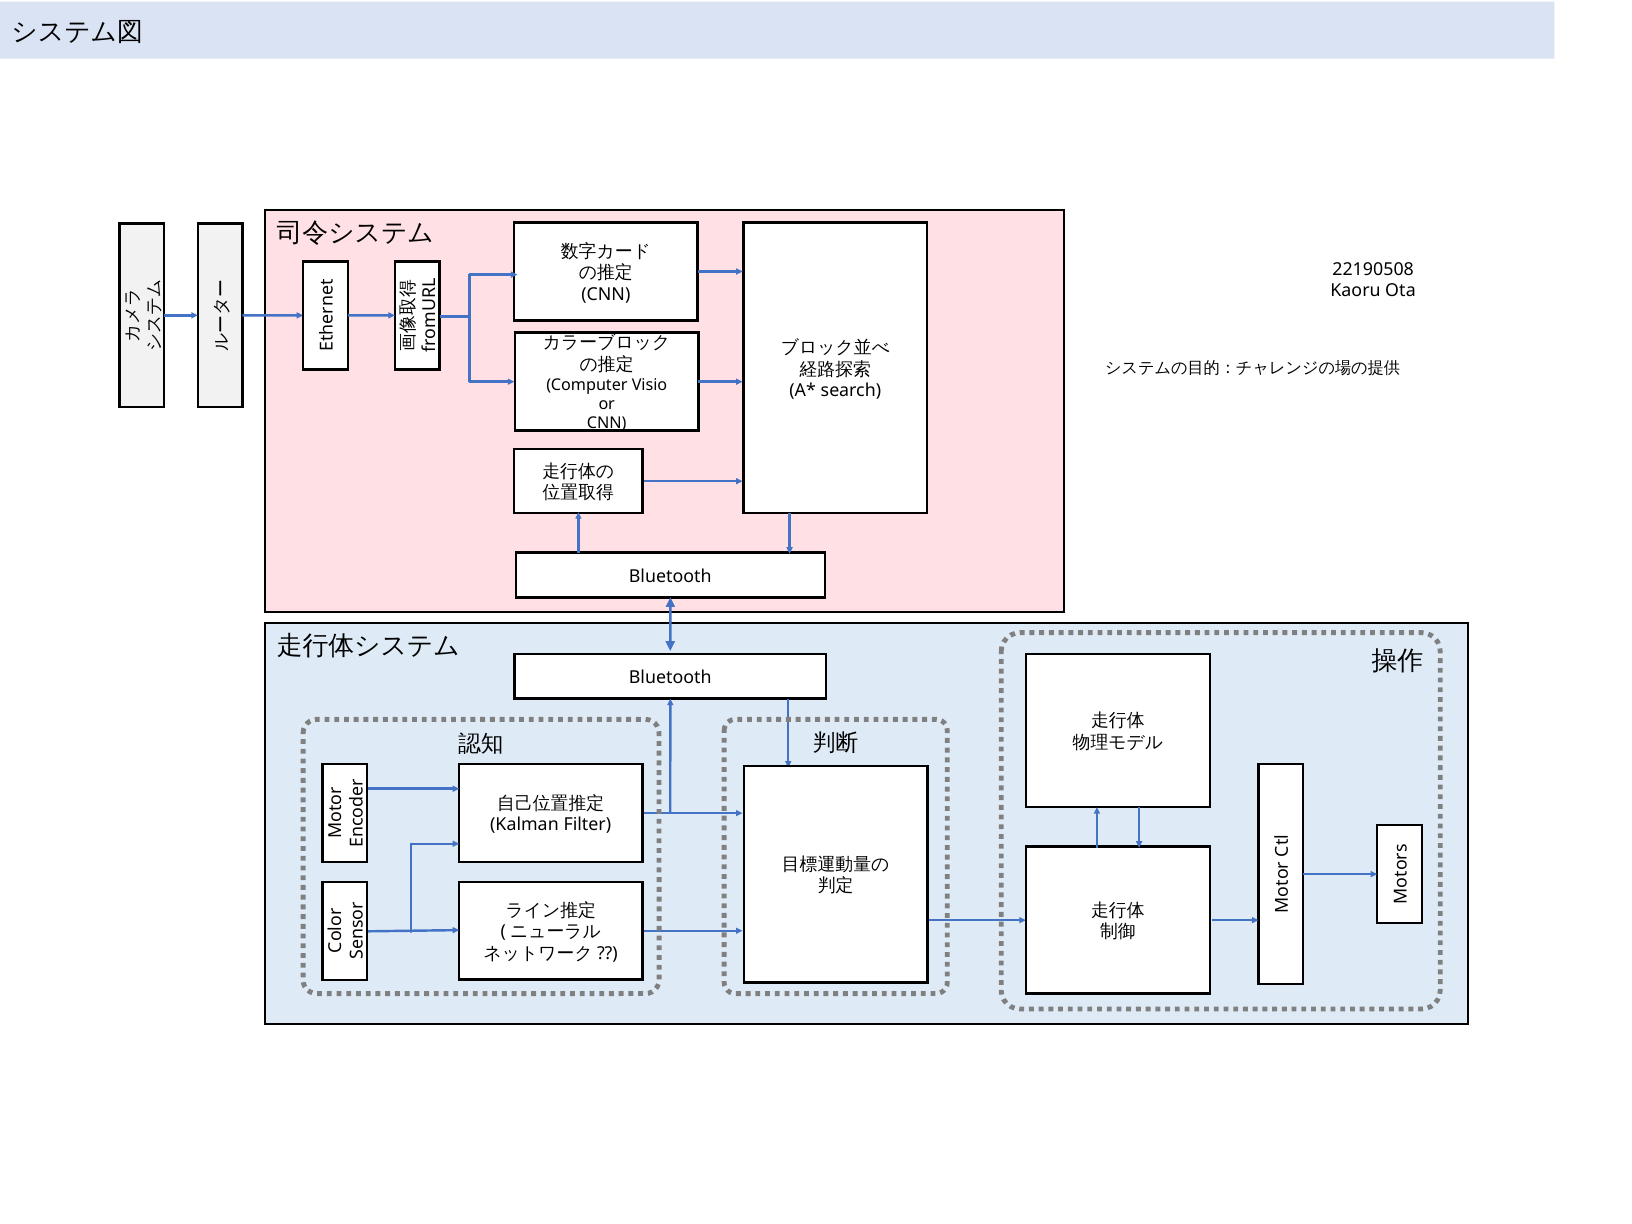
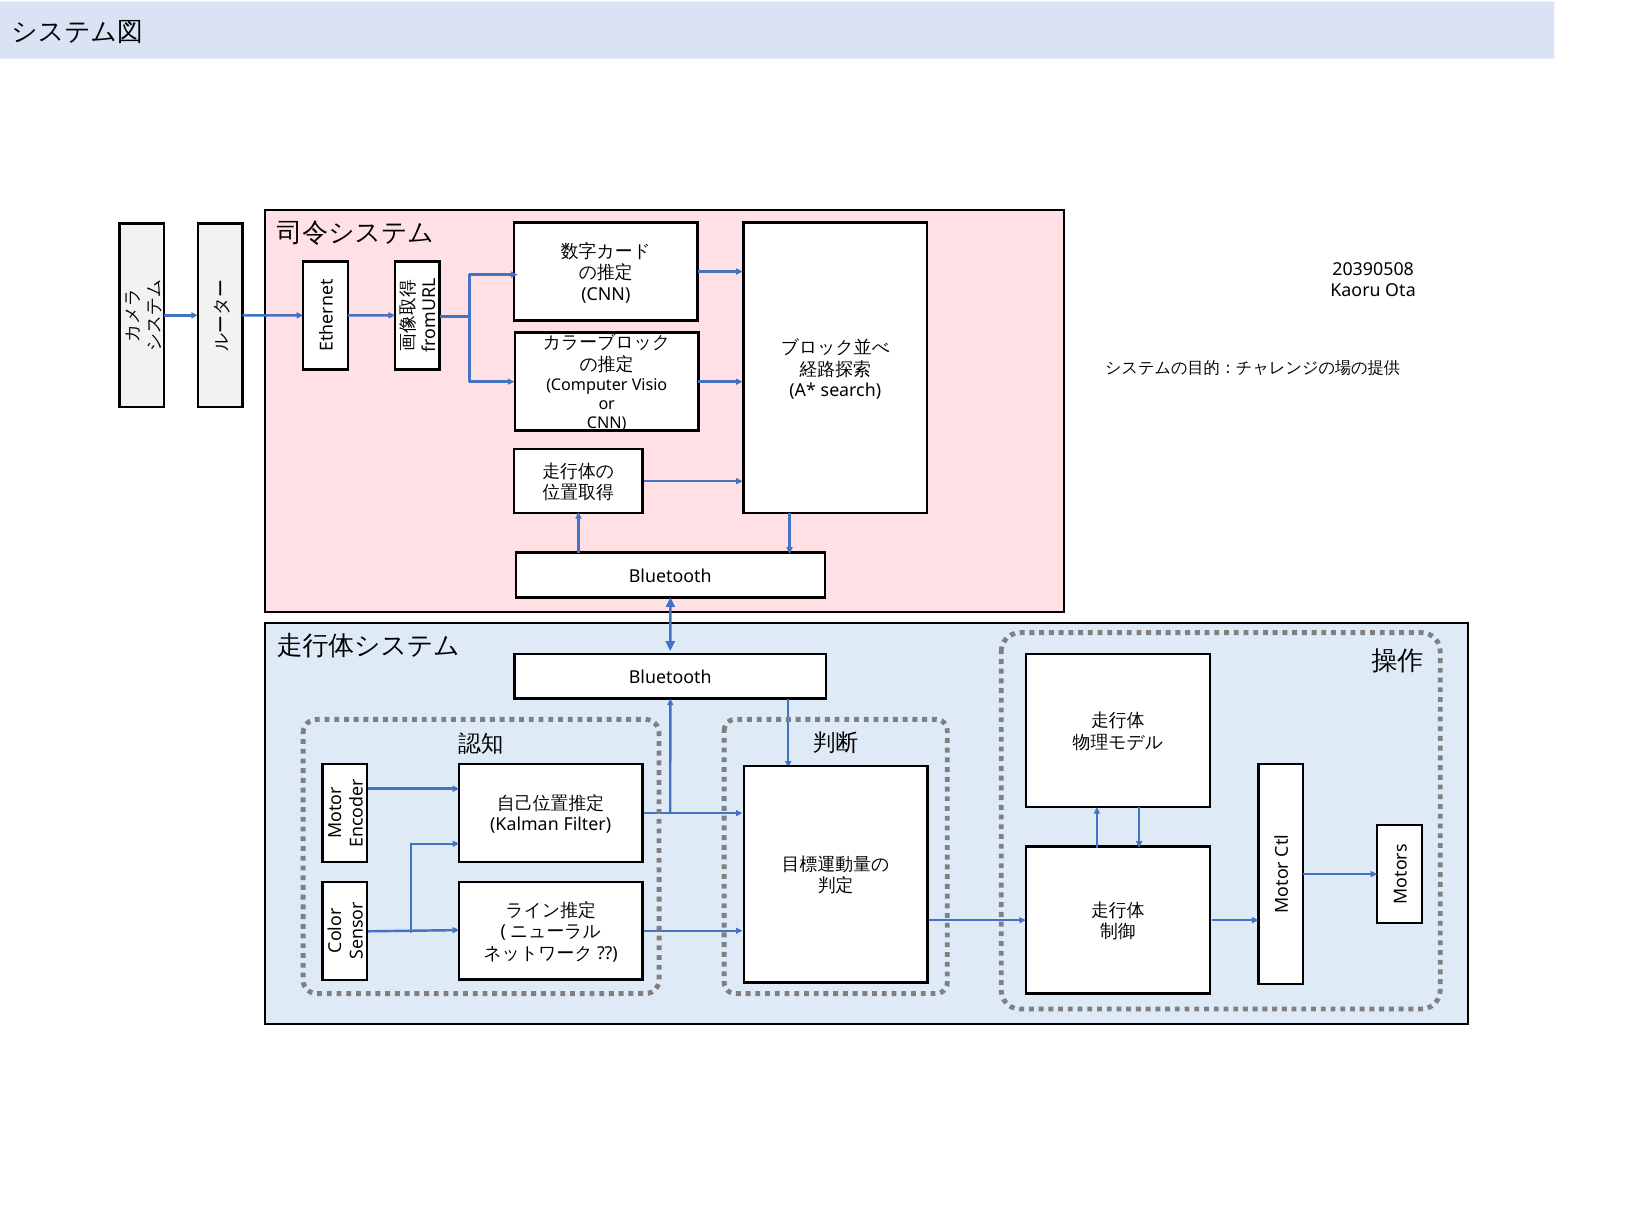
22190508: 22190508 -> 20390508 (1373, 270)
